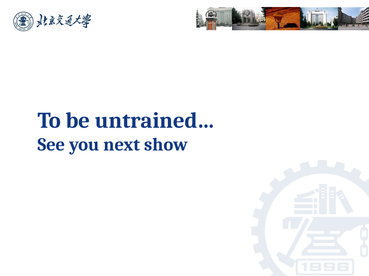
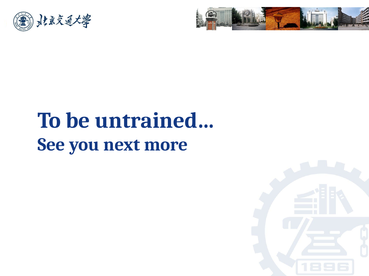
show: show -> more (166, 145)
